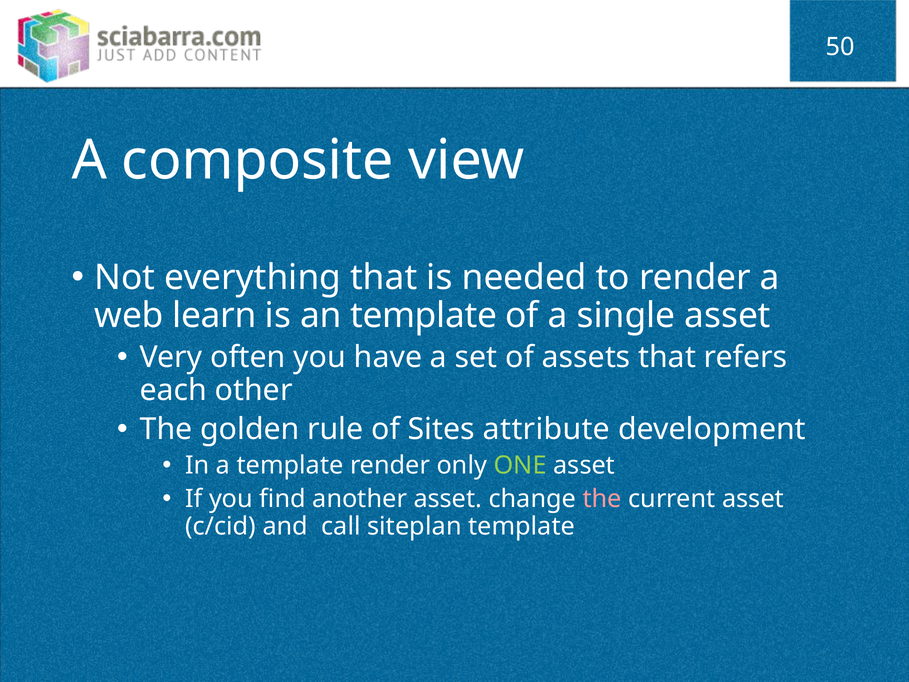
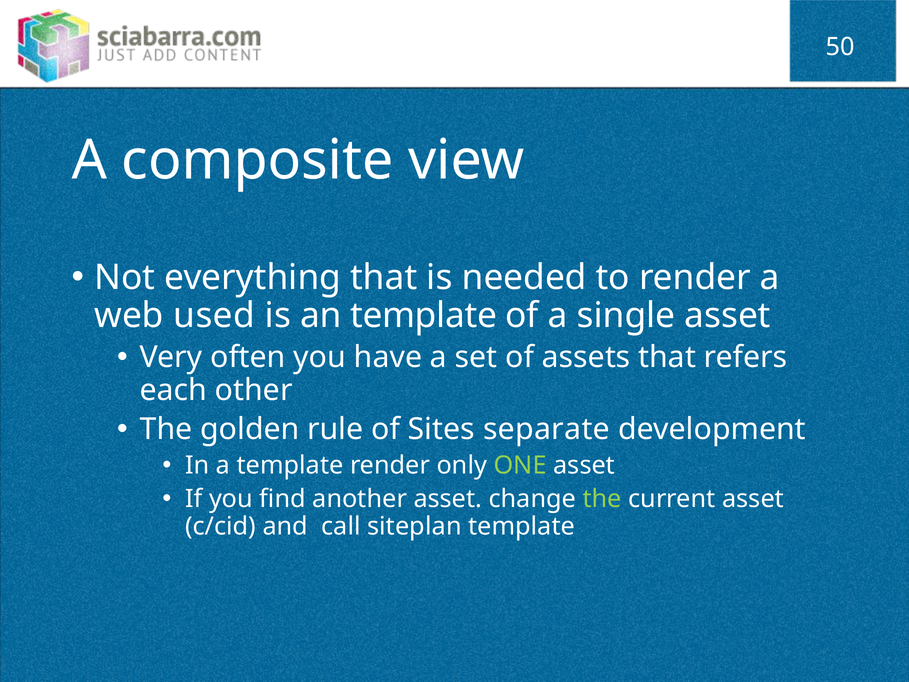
learn: learn -> used (214, 316)
attribute: attribute -> separate (546, 429)
the colour: pink -> light green (602, 499)
